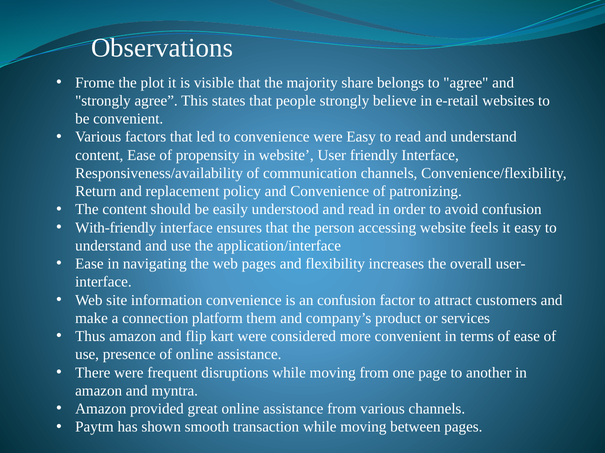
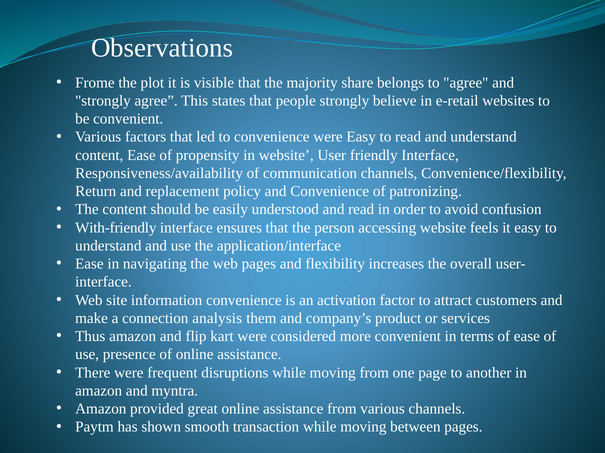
an confusion: confusion -> activation (347, 301)
platform: platform -> analysis (217, 319)
